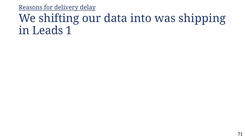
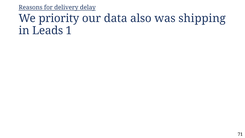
shifting: shifting -> priority (59, 18)
into: into -> also (141, 18)
